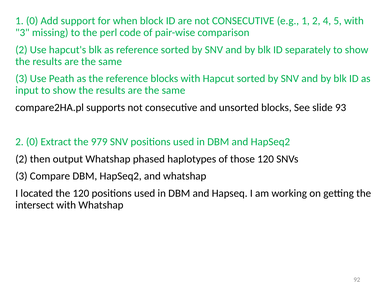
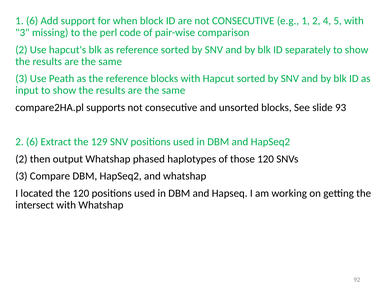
1 0: 0 -> 6 (32, 21)
2 0: 0 -> 6 (32, 142)
979: 979 -> 129 (99, 142)
